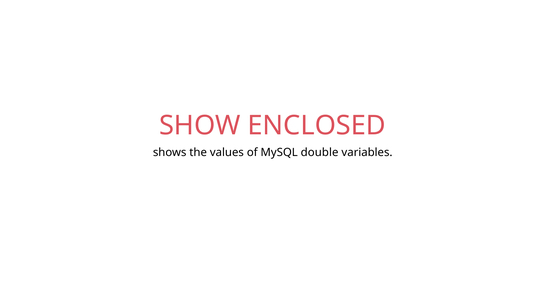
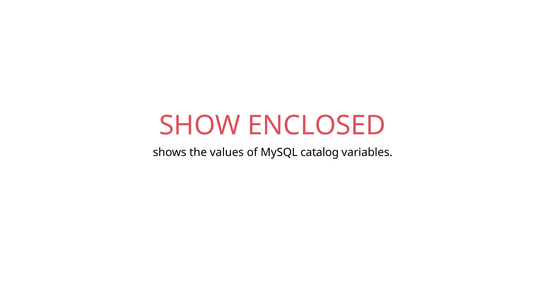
double: double -> catalog (320, 153)
